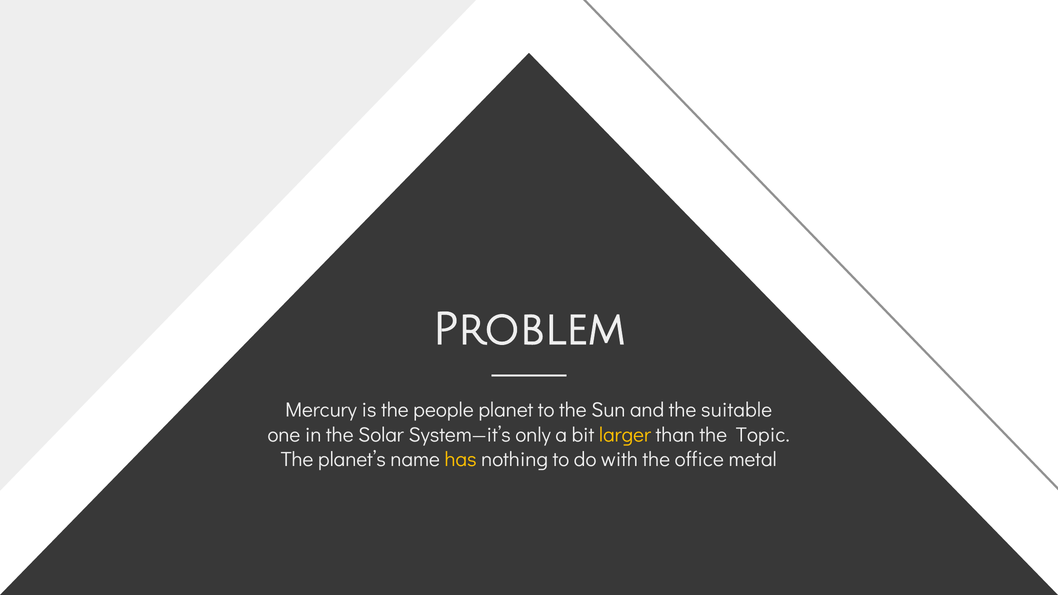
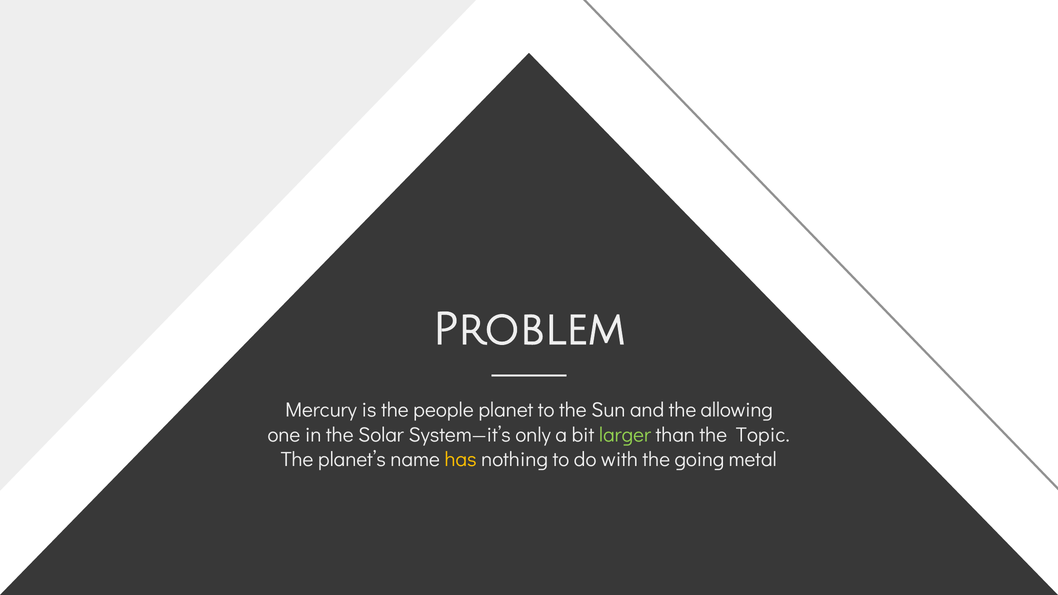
suitable: suitable -> allowing (737, 410)
larger colour: yellow -> light green (625, 435)
office: office -> going (699, 460)
